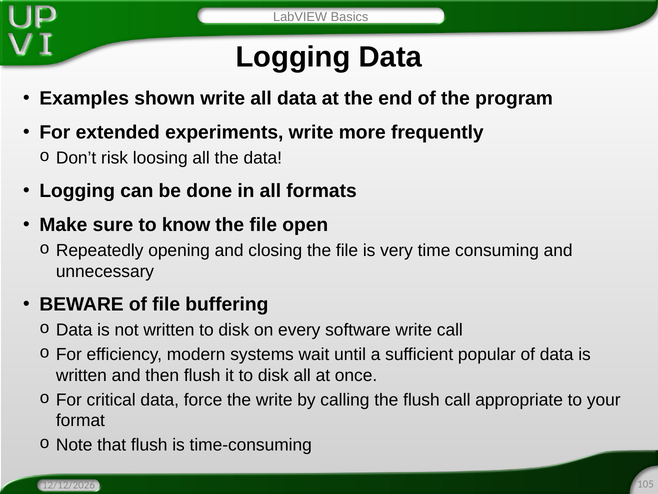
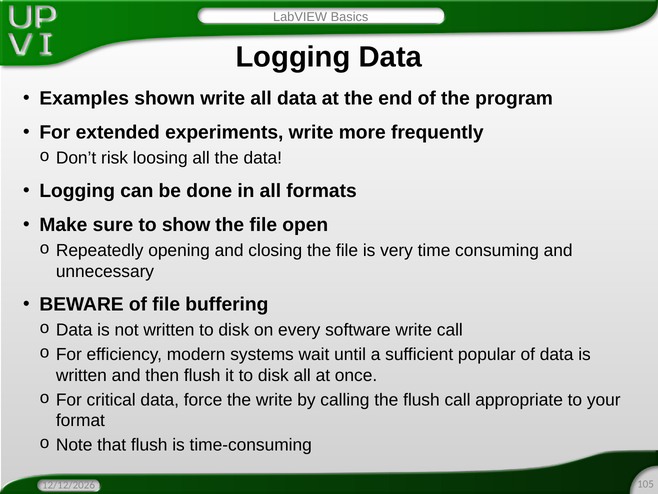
know: know -> show (186, 225)
